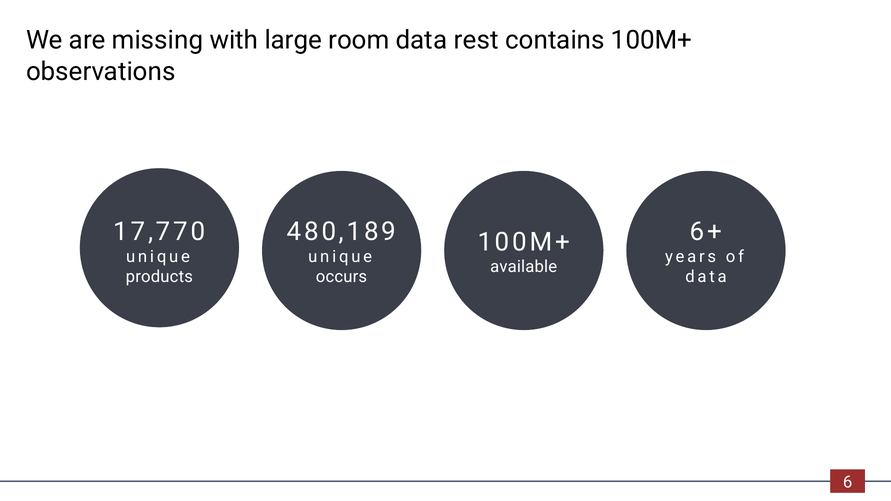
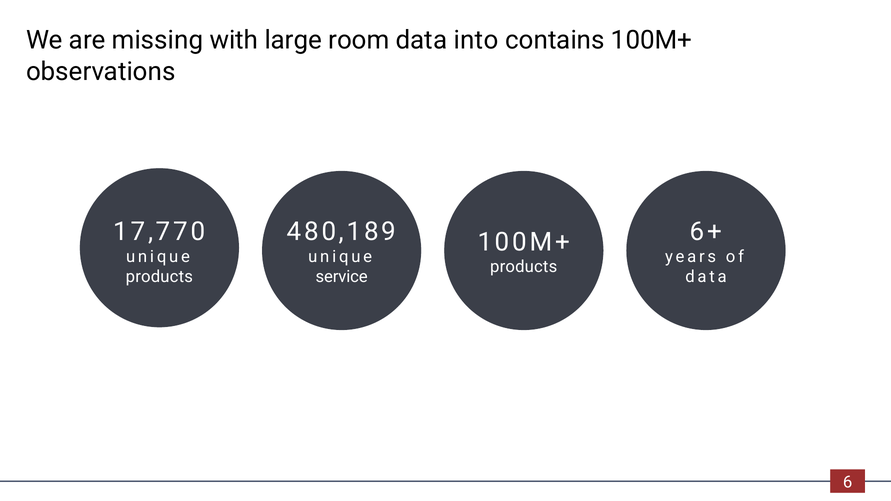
rest: rest -> into (476, 40)
available: available -> products (524, 267)
occurs: occurs -> service (342, 277)
